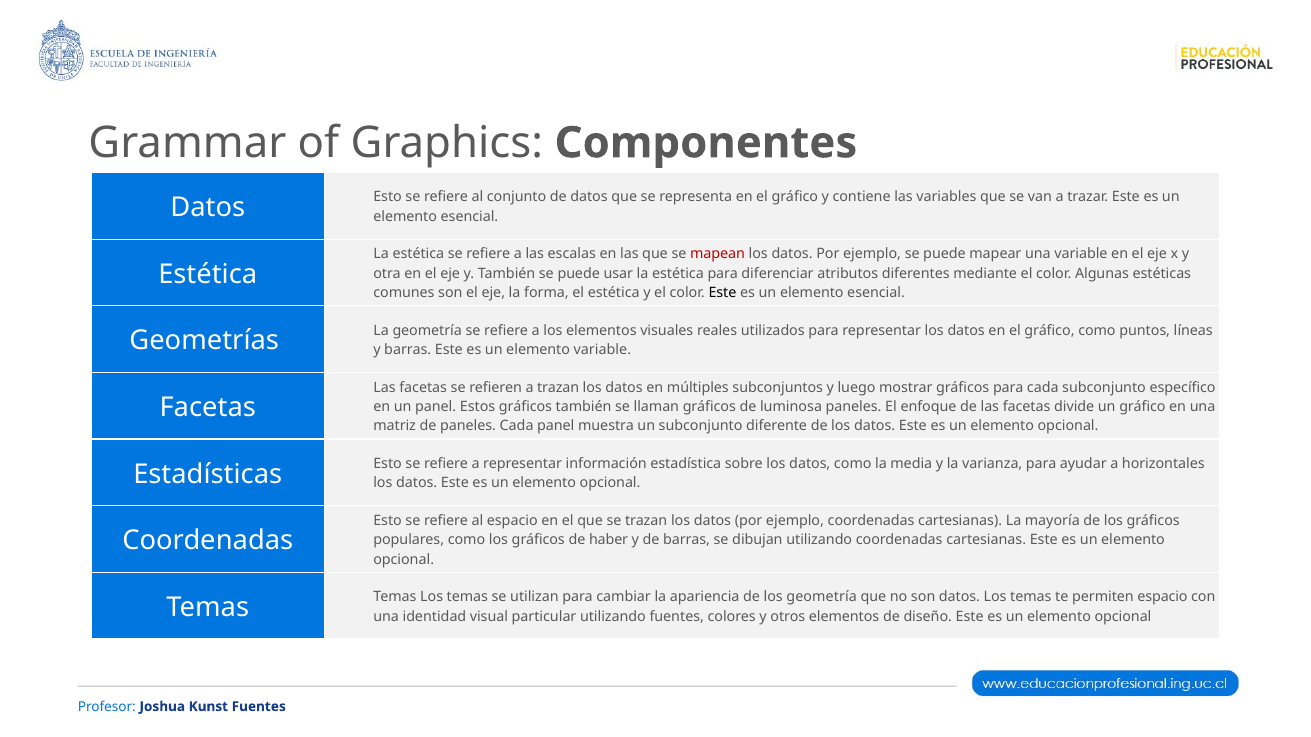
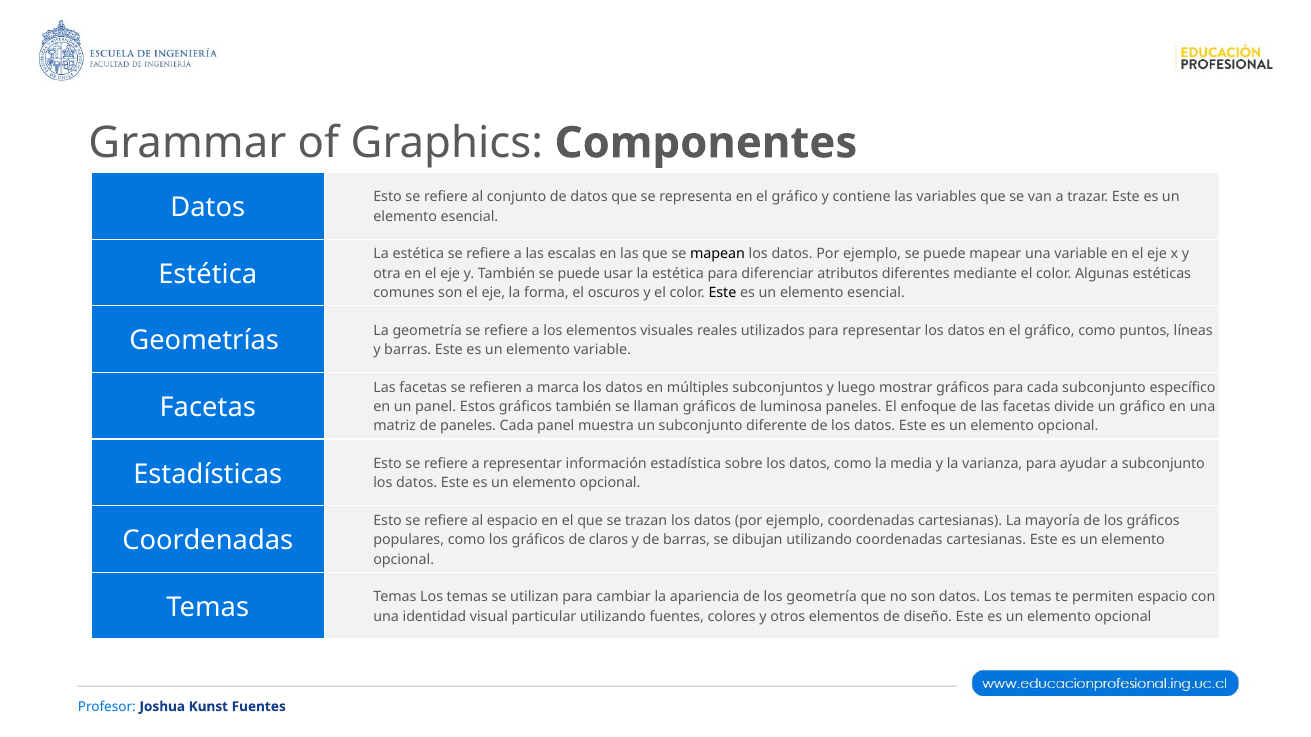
mapean colour: red -> black (718, 254)
el estética: estética -> oscuros (614, 293)
a trazan: trazan -> marca (558, 388)
a horizontales: horizontales -> subconjunto (1163, 464)
haber: haber -> claros (609, 540)
